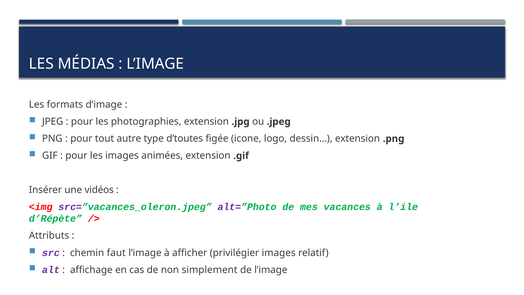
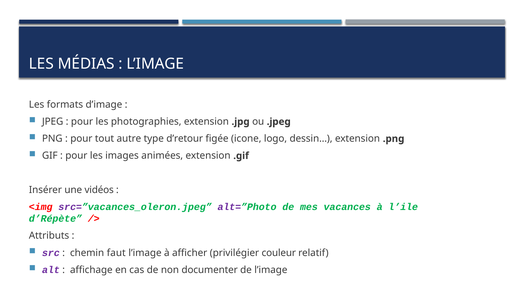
d’toutes: d’toutes -> d’retour (185, 139)
privilégier images: images -> couleur (279, 253)
simplement: simplement -> documenter (210, 270)
